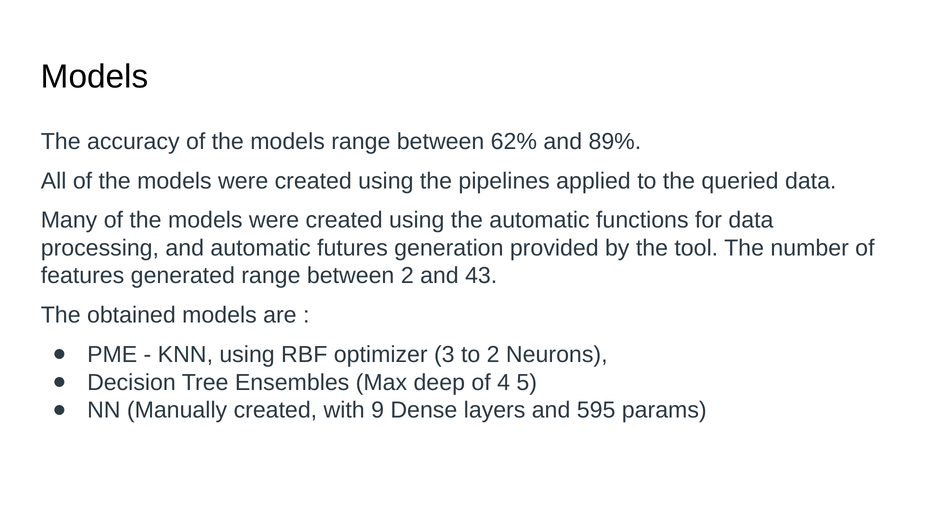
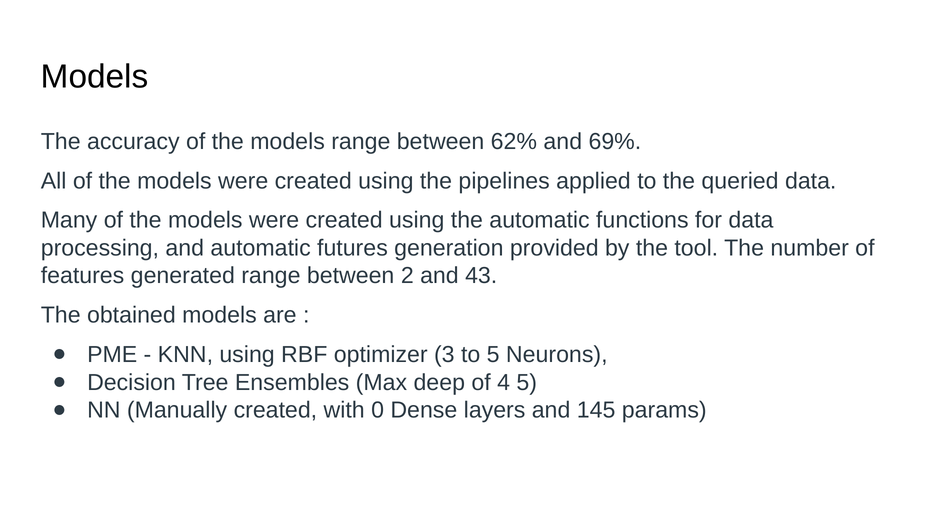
89%: 89% -> 69% (615, 141)
to 2: 2 -> 5 (493, 355)
9: 9 -> 0 (378, 410)
595: 595 -> 145 (596, 410)
